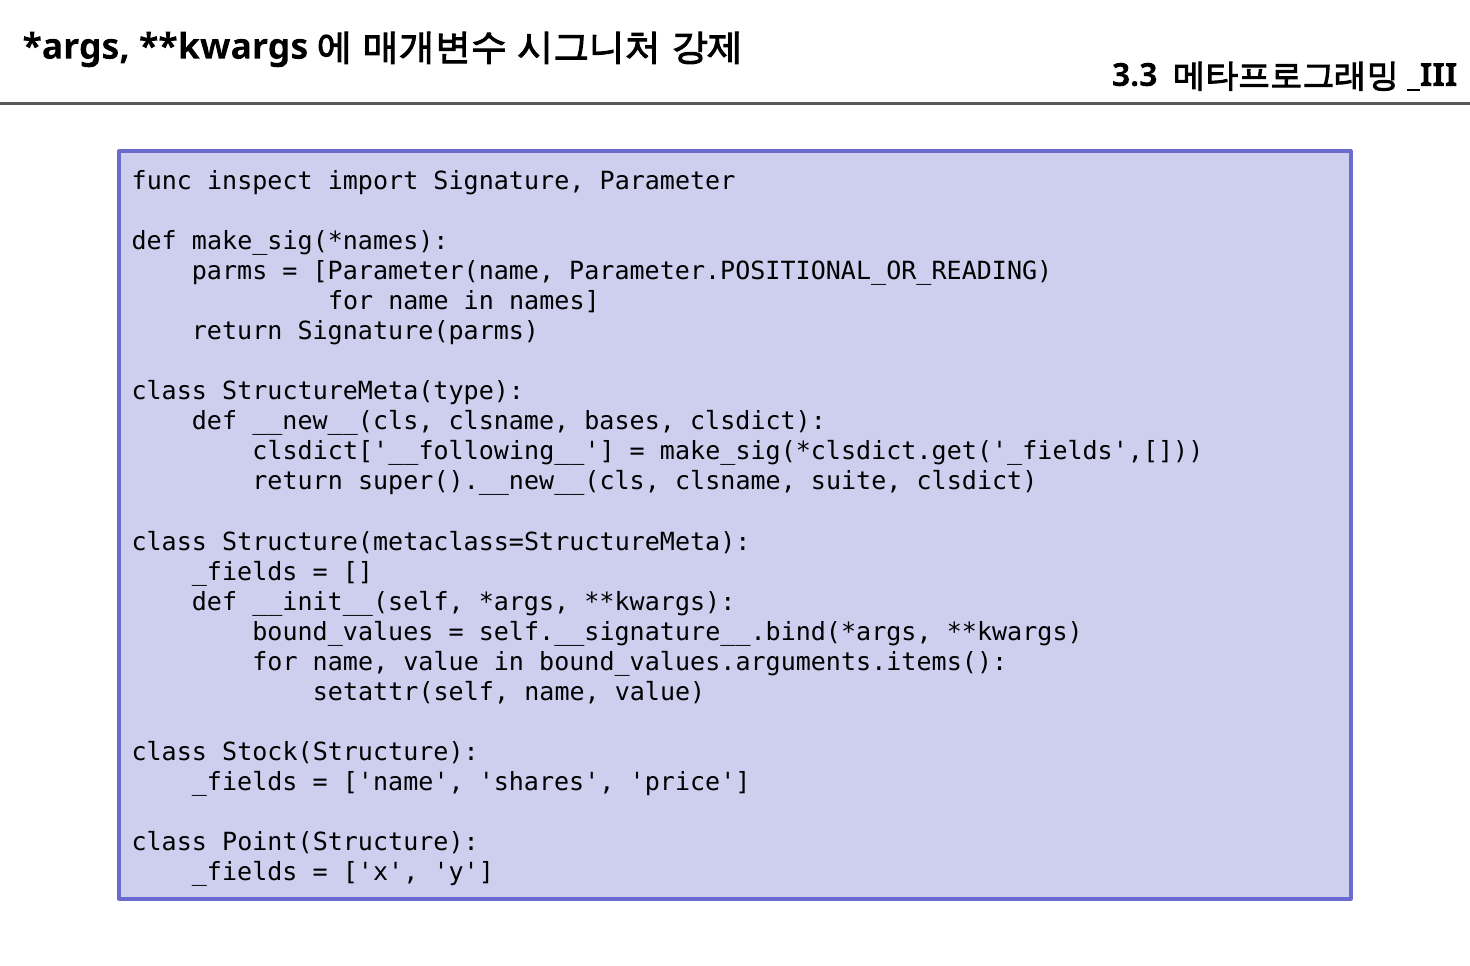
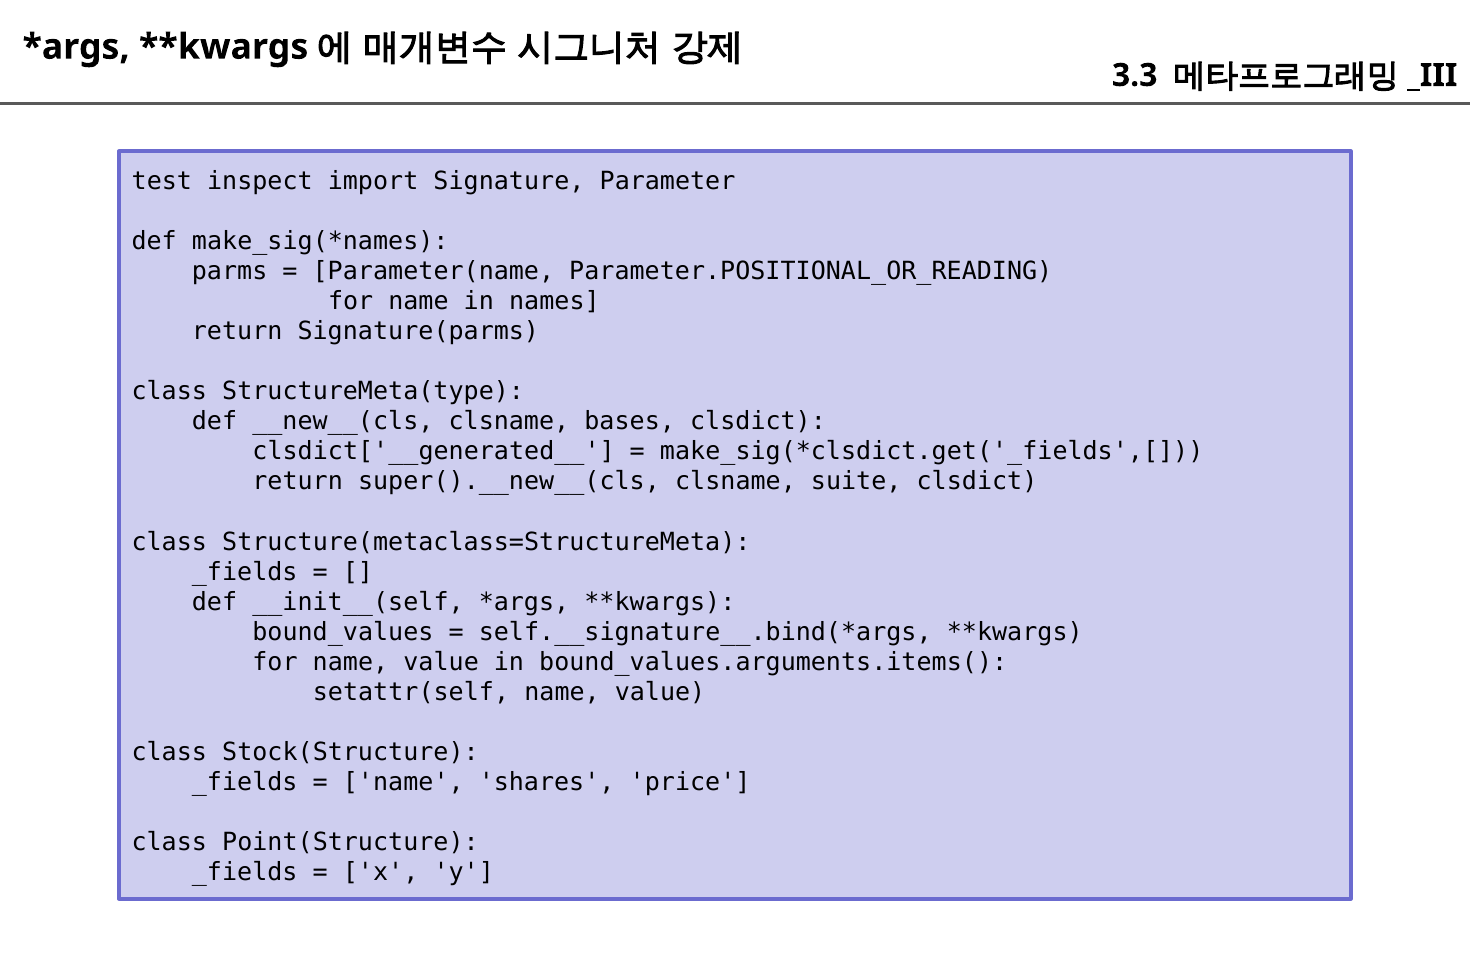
func: func -> test (162, 181)
clsdict['__following__: clsdict['__following__ -> clsdict['__generated__ (434, 451)
